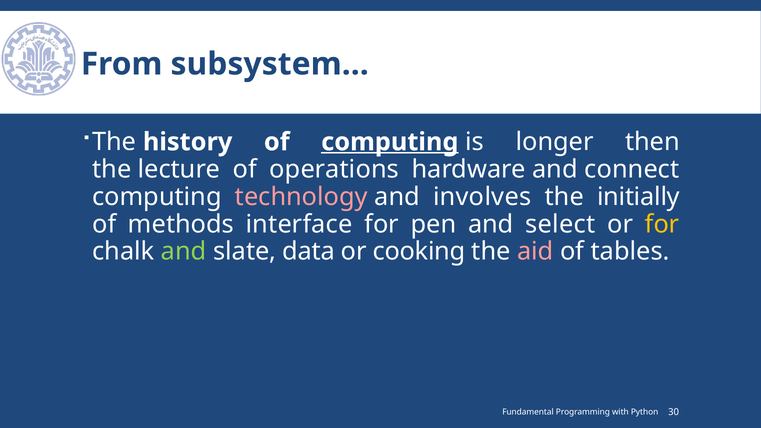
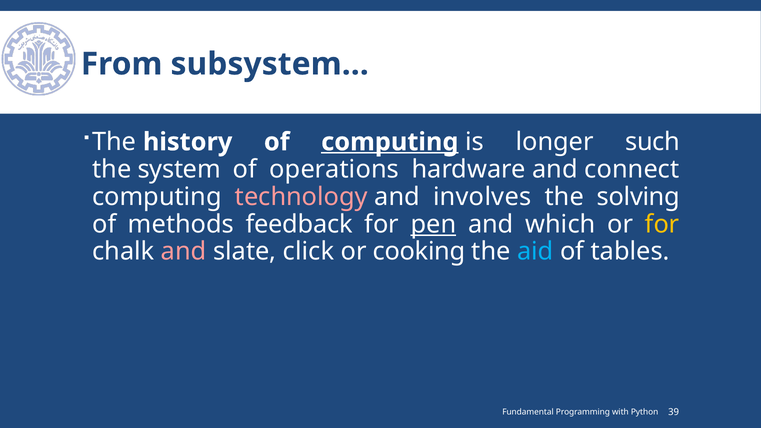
then: then -> such (653, 142)
lecture: lecture -> system (179, 169)
initially: initially -> solving (638, 197)
interface: interface -> feedback (299, 224)
pen underline: none -> present (433, 224)
select: select -> which (560, 224)
and colour: light green -> pink (184, 252)
data: data -> click (308, 252)
aid colour: pink -> light blue (535, 252)
30: 30 -> 39 (674, 412)
